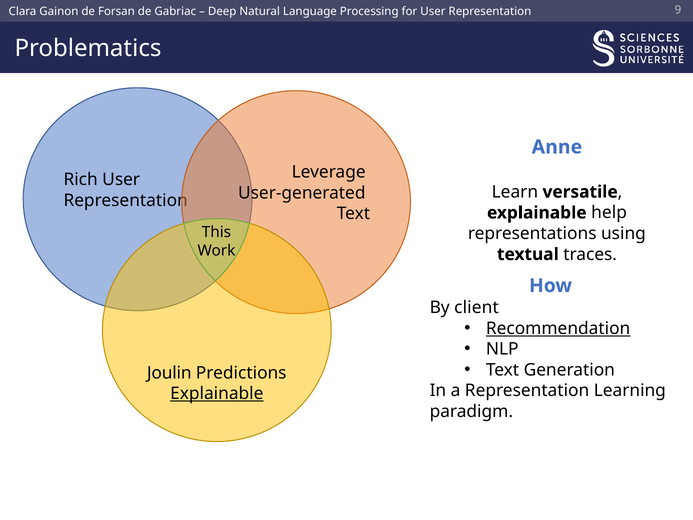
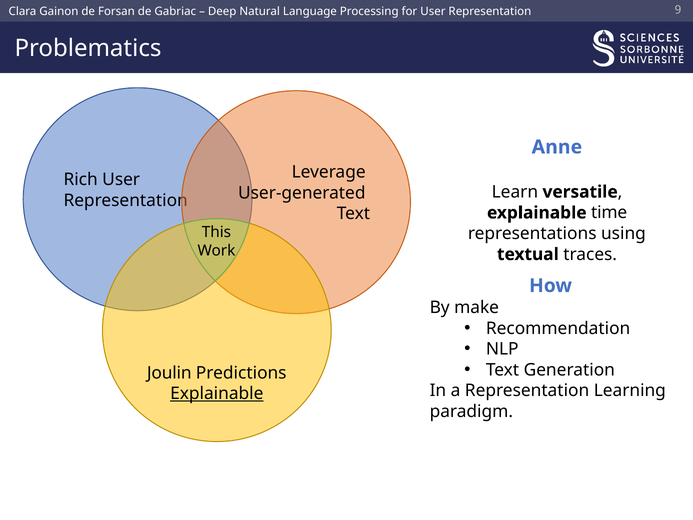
help: help -> time (609, 213)
client: client -> make (477, 307)
Recommendation underline: present -> none (558, 328)
